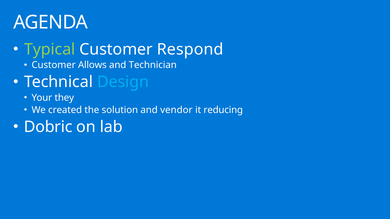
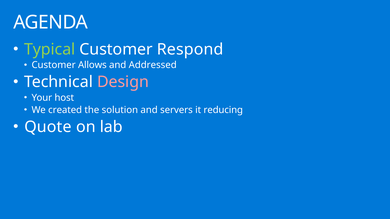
Technician: Technician -> Addressed (153, 65)
Design colour: light blue -> pink (123, 82)
they: they -> host (64, 98)
vendor: vendor -> servers (176, 110)
Dobric: Dobric -> Quote (48, 127)
